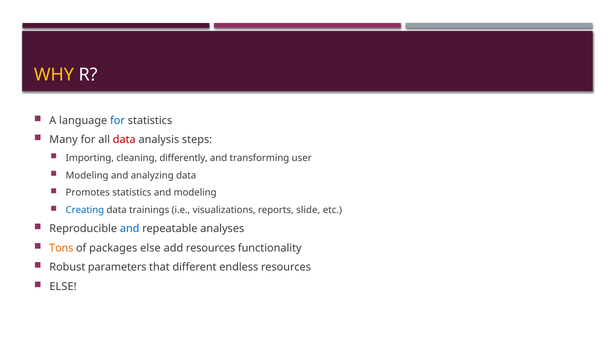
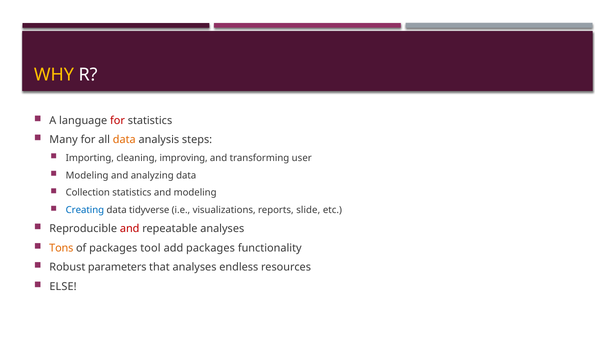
for colour: blue -> red (117, 121)
data colour: red -> orange (124, 140)
differently: differently -> improving (184, 158)
Promotes: Promotes -> Collection (88, 193)
trainings: trainings -> tidyverse (149, 210)
and colour: blue -> red (130, 229)
packages else: else -> tool (150, 248)
add resources: resources -> packages (210, 248)
that different: different -> analyses (195, 267)
